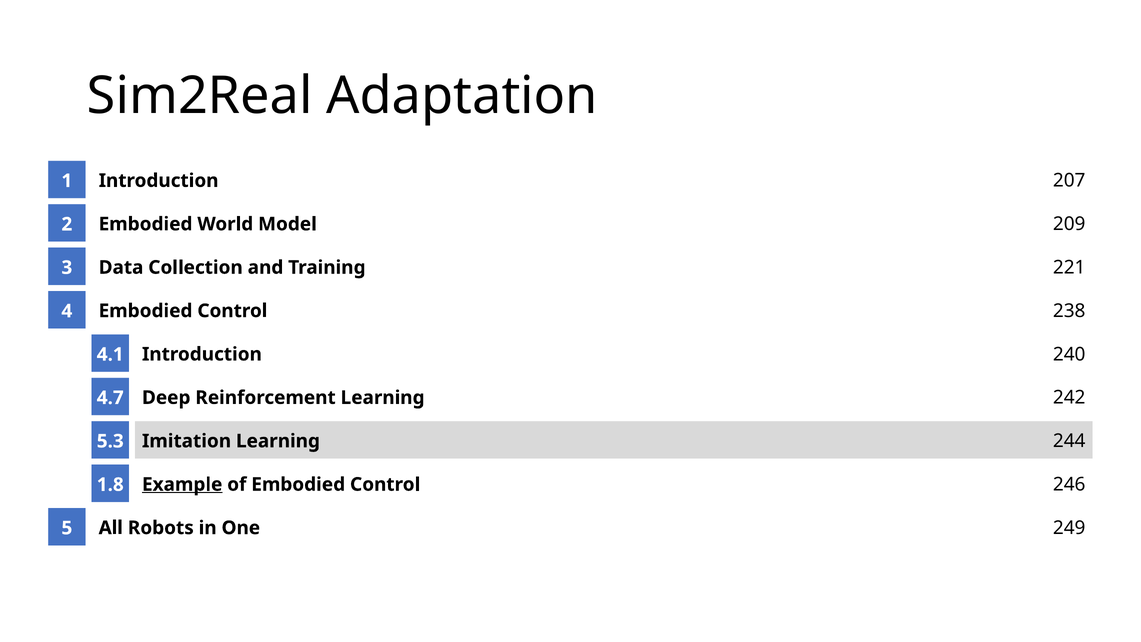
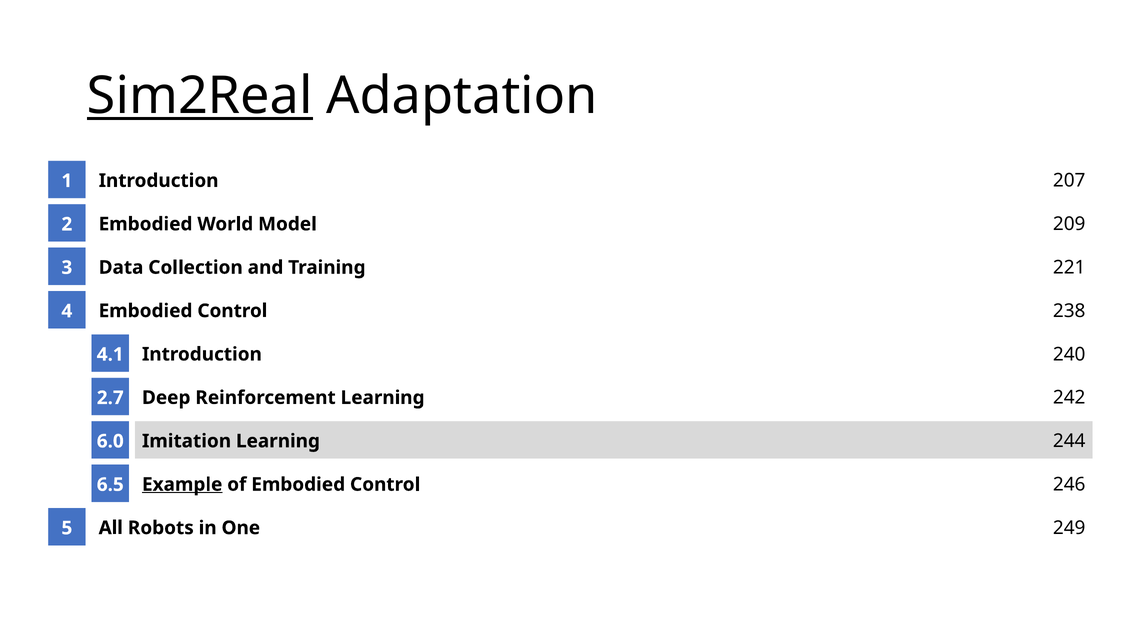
Sim2Real underline: none -> present (200, 96)
4.7: 4.7 -> 2.7 (110, 398)
5.3: 5.3 -> 6.0 (110, 441)
1.8: 1.8 -> 6.5 (110, 485)
